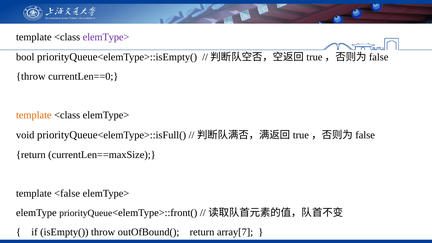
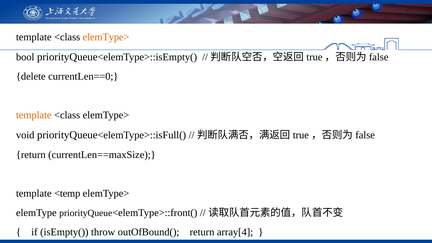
elemType> colour: purple -> orange (106, 37)
throw: throw -> delete (31, 76)
<false: <false -> <temp (67, 193)
array[7: array[7 -> array[4 (235, 232)
